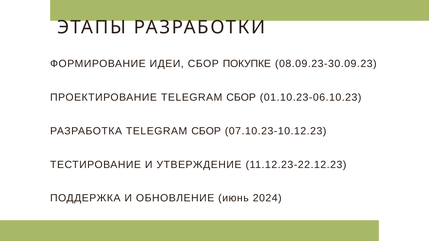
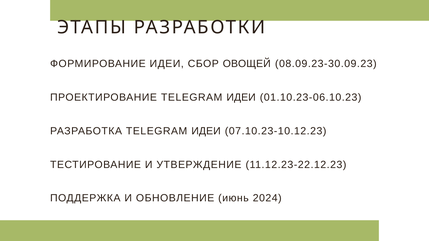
ПОКУПКЕ: ПОКУПКЕ -> ОВОЩЕЙ (247, 64)
ПРОЕКТИРОВАНИЕ TELEGRAM СБОР: СБОР -> ИДЕИ (241, 98)
РАЗРАБОТКА TELEGRAM СБОР: СБОР -> ИДЕИ (206, 131)
